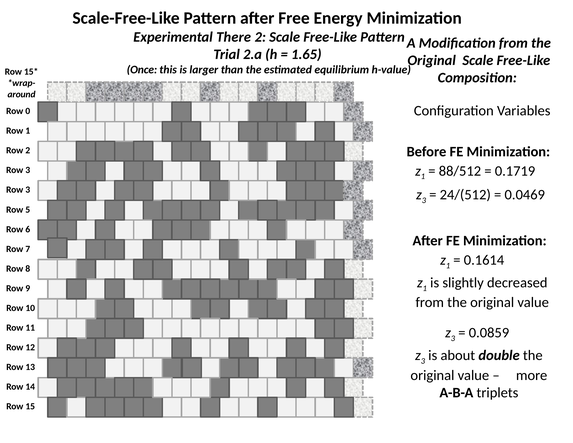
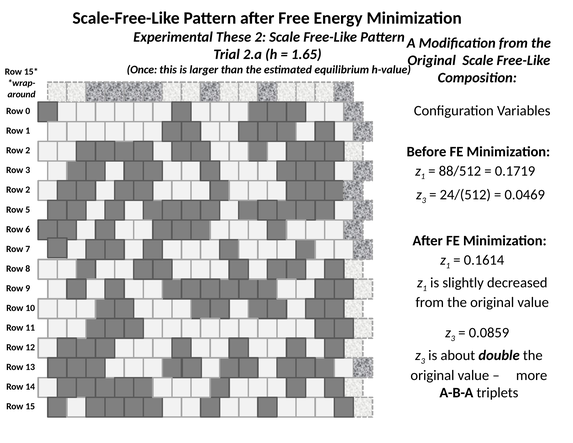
There: There -> These (234, 37)
3: 3 -> 2 (28, 190)
